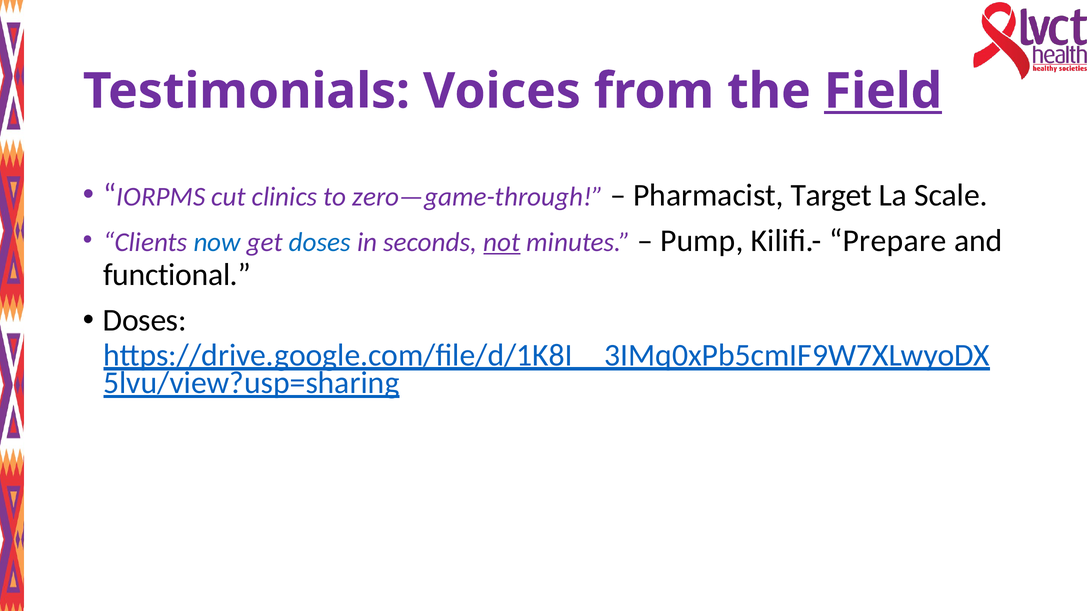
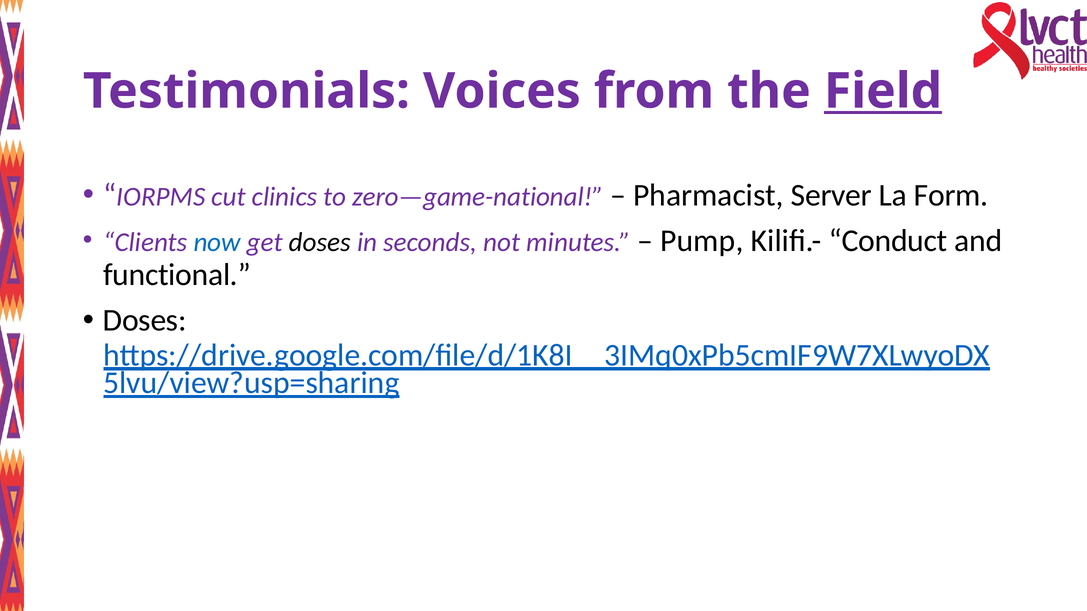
zero—game-through: zero—game-through -> zero—game-national (478, 197)
Target: Target -> Server (831, 195)
Scale: Scale -> Form (951, 195)
doses colour: blue -> black (320, 242)
not underline: present -> none (502, 242)
Prepare: Prepare -> Conduct (888, 241)
